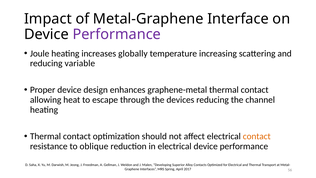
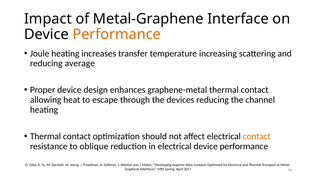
Performance colour: purple -> orange (117, 34)
globally: globally -> transfer (133, 53)
variable: variable -> average (80, 63)
